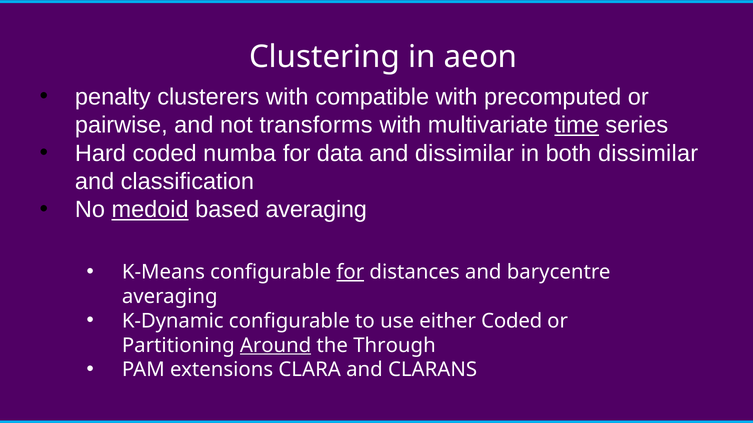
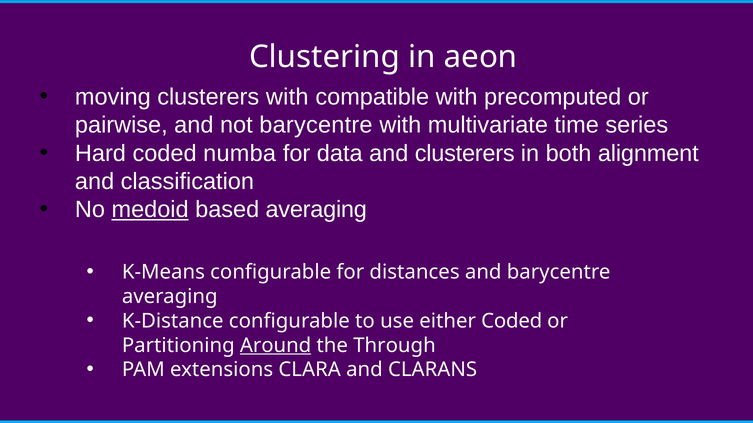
penalty: penalty -> moving (113, 97)
not transforms: transforms -> barycentre (316, 125)
time underline: present -> none (577, 125)
and dissimilar: dissimilar -> clusterers (465, 154)
both dissimilar: dissimilar -> alignment (648, 154)
for underline: present -> none (350, 272)
K-Dynamic: K-Dynamic -> K-Distance (173, 321)
